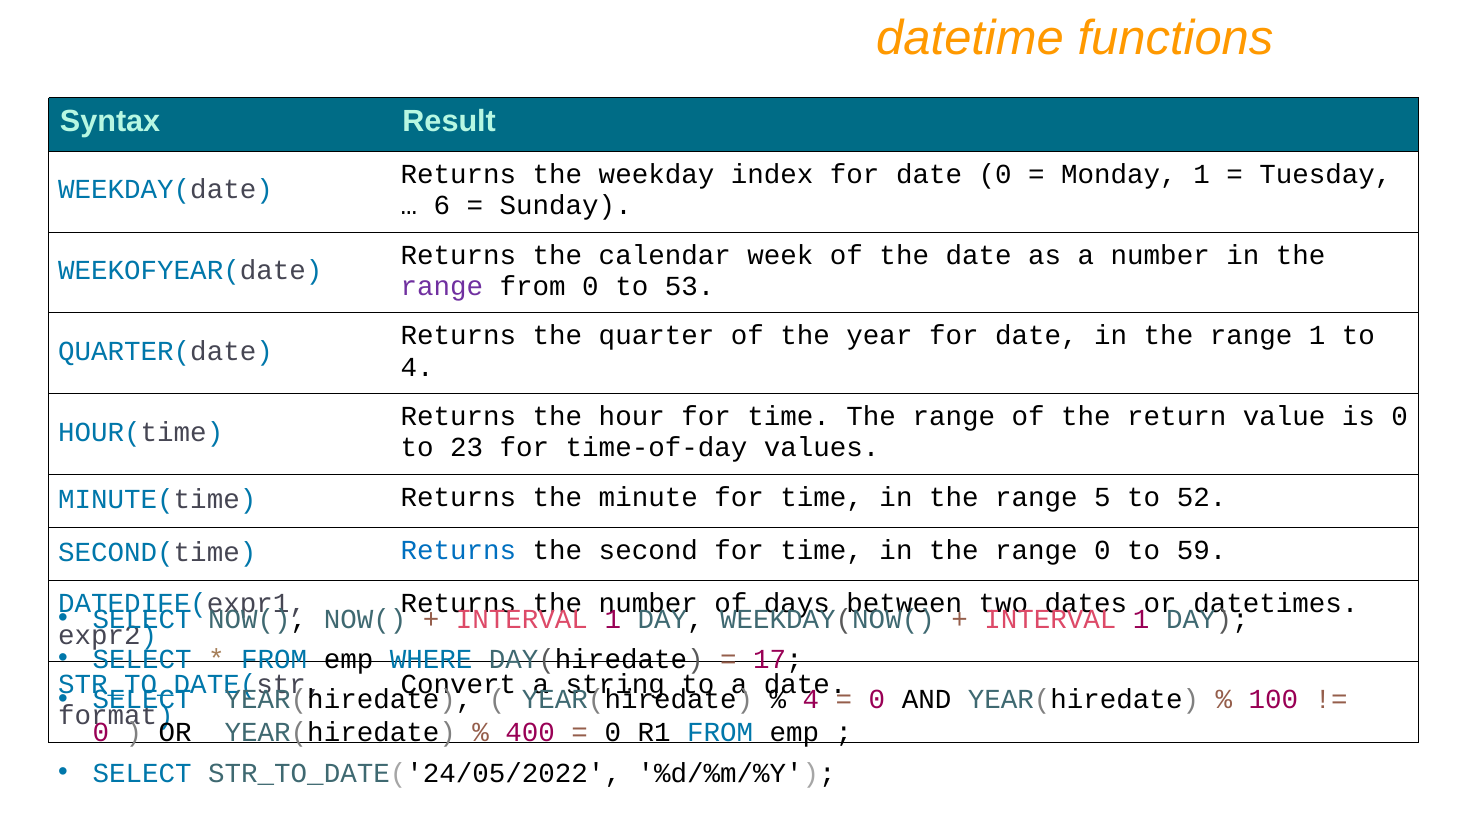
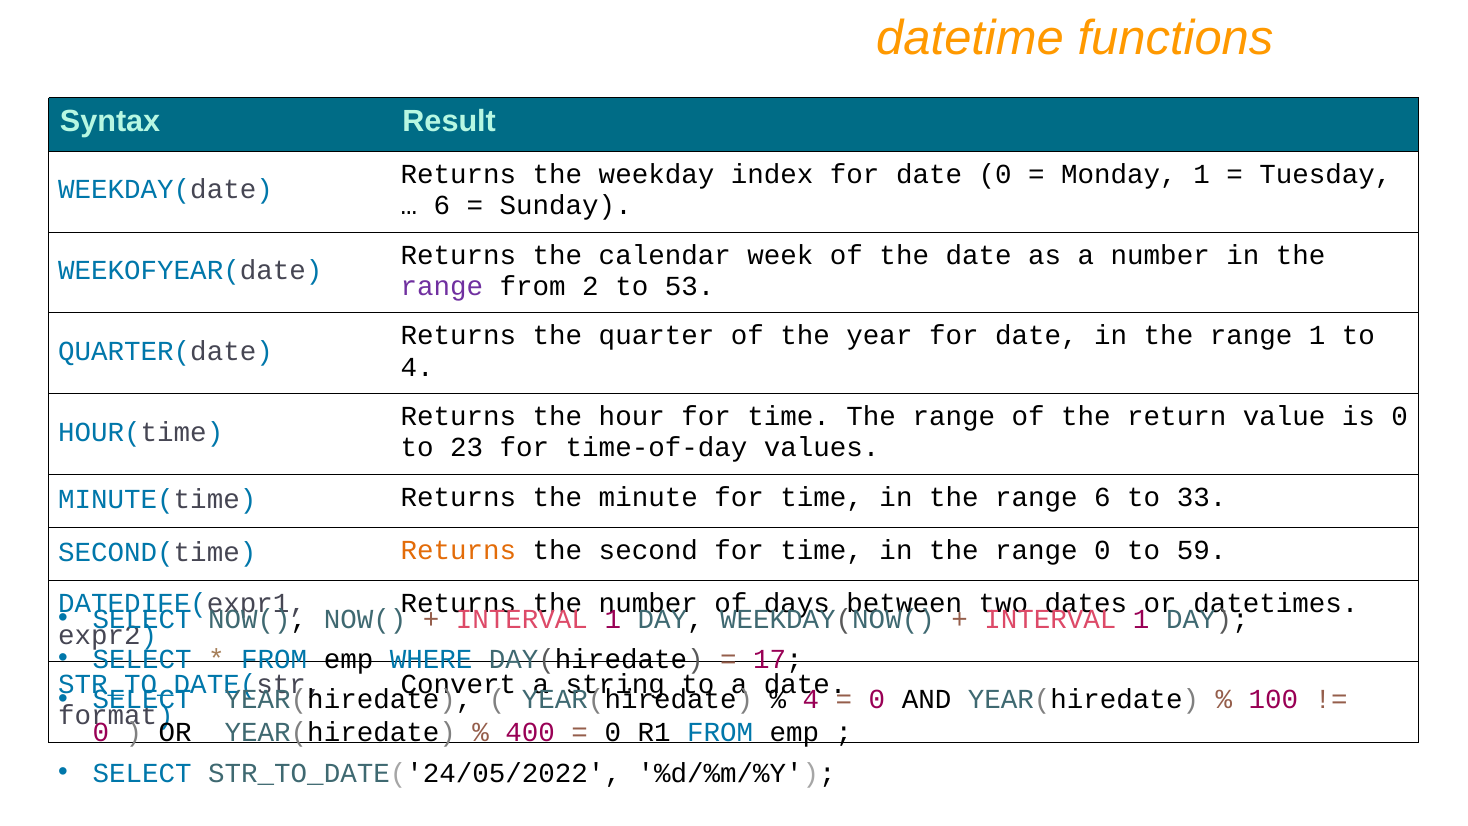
from 0: 0 -> 2 (590, 286)
range 5: 5 -> 6 (1102, 497)
52: 52 -> 33 (1202, 497)
Returns colour: blue -> orange (458, 550)
